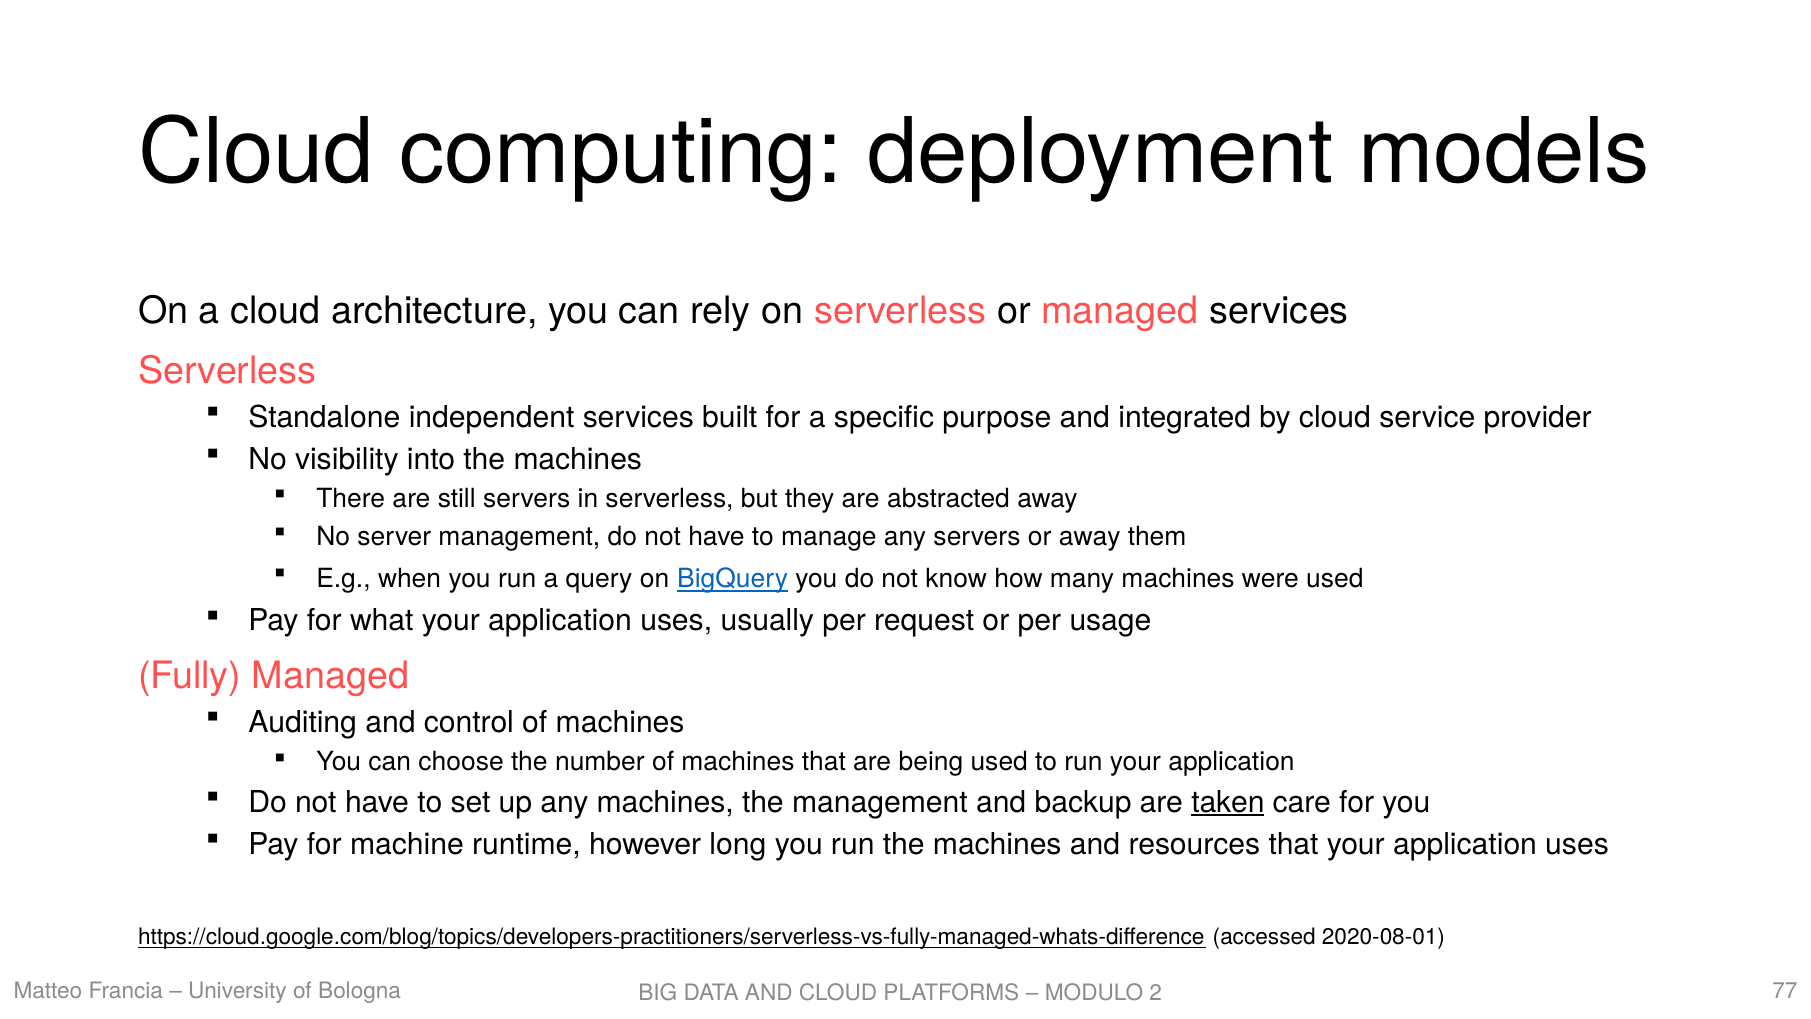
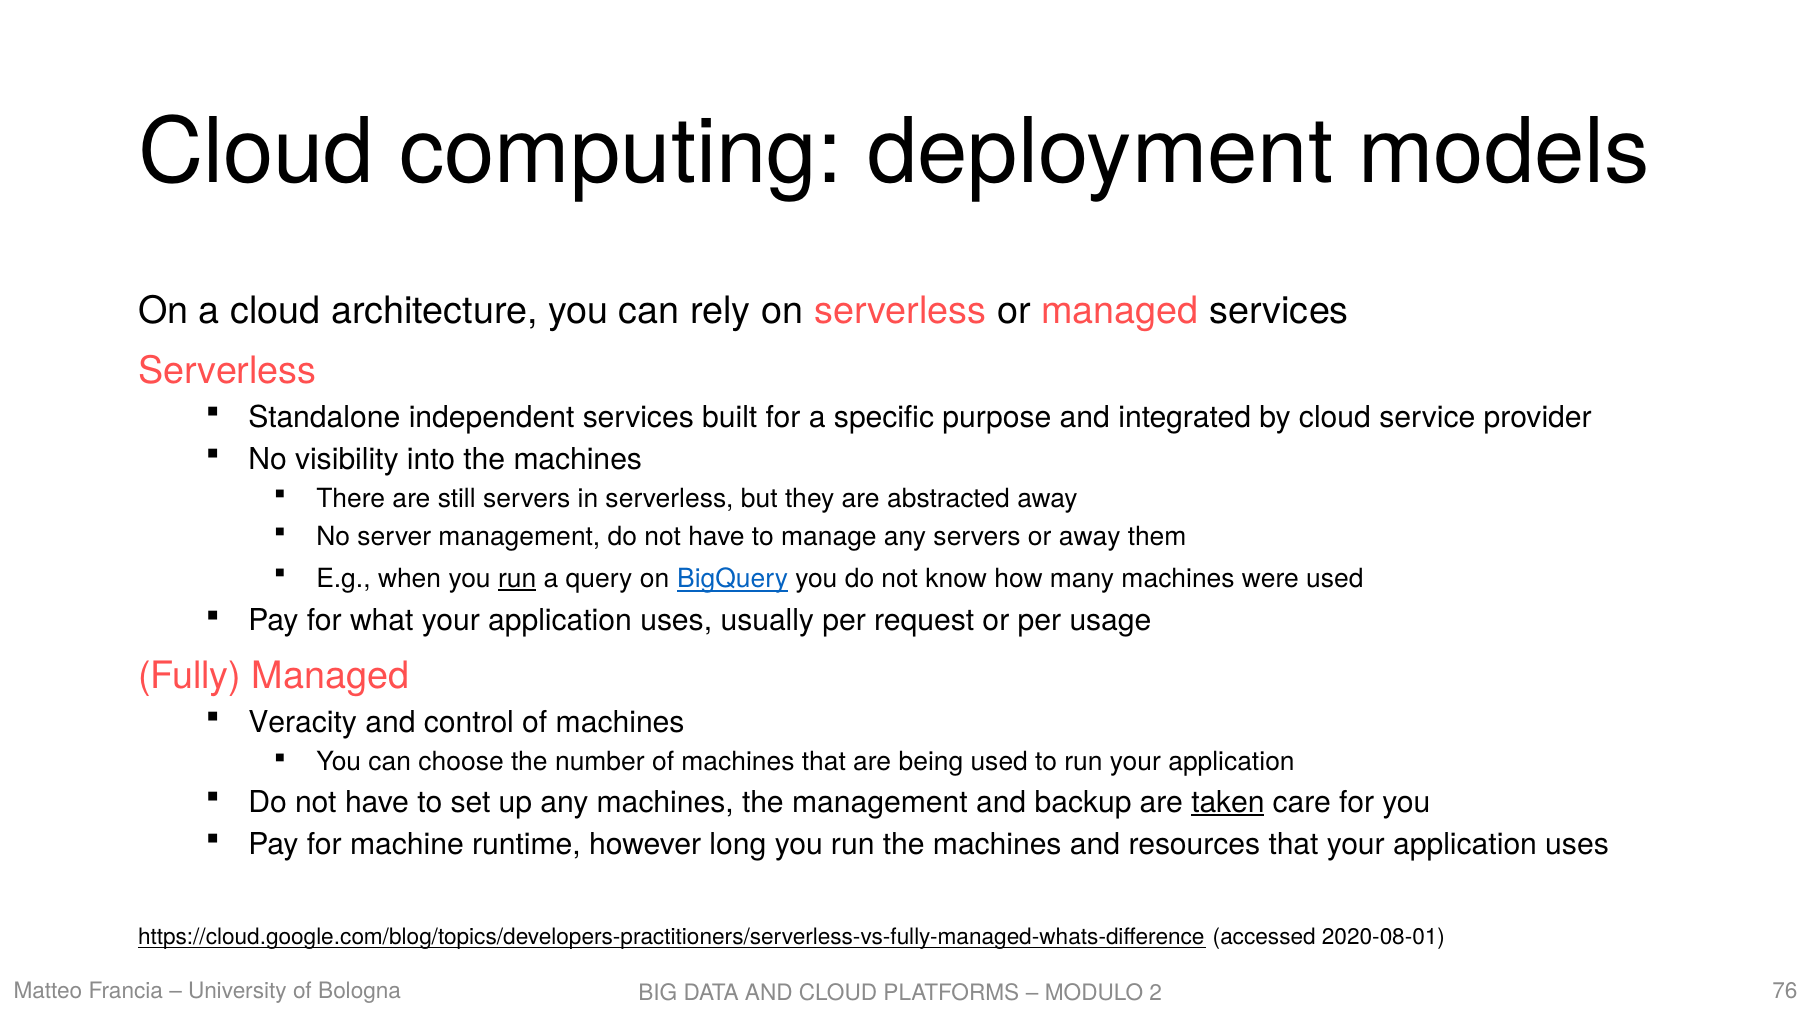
run underline: none -> present (517, 579)
Auditing: Auditing -> Veracity (303, 722)
77: 77 -> 76 (1785, 991)
